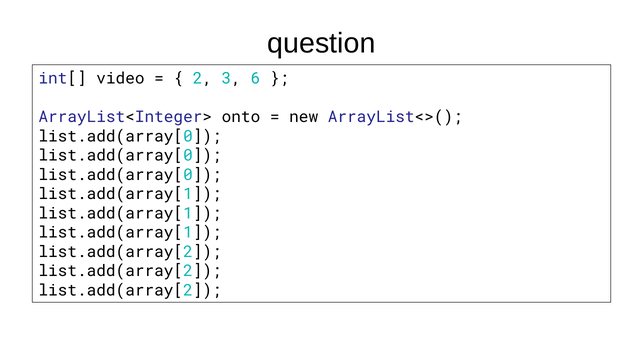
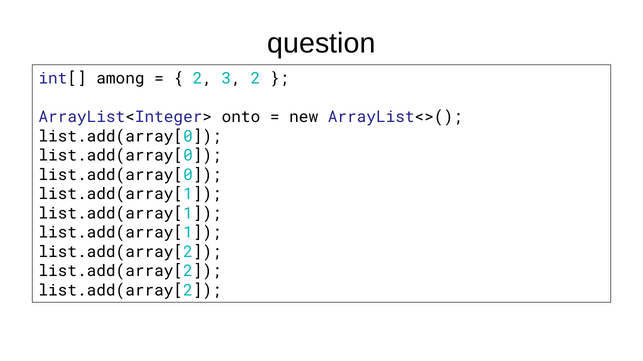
video: video -> among (120, 79)
3 6: 6 -> 2 (255, 79)
